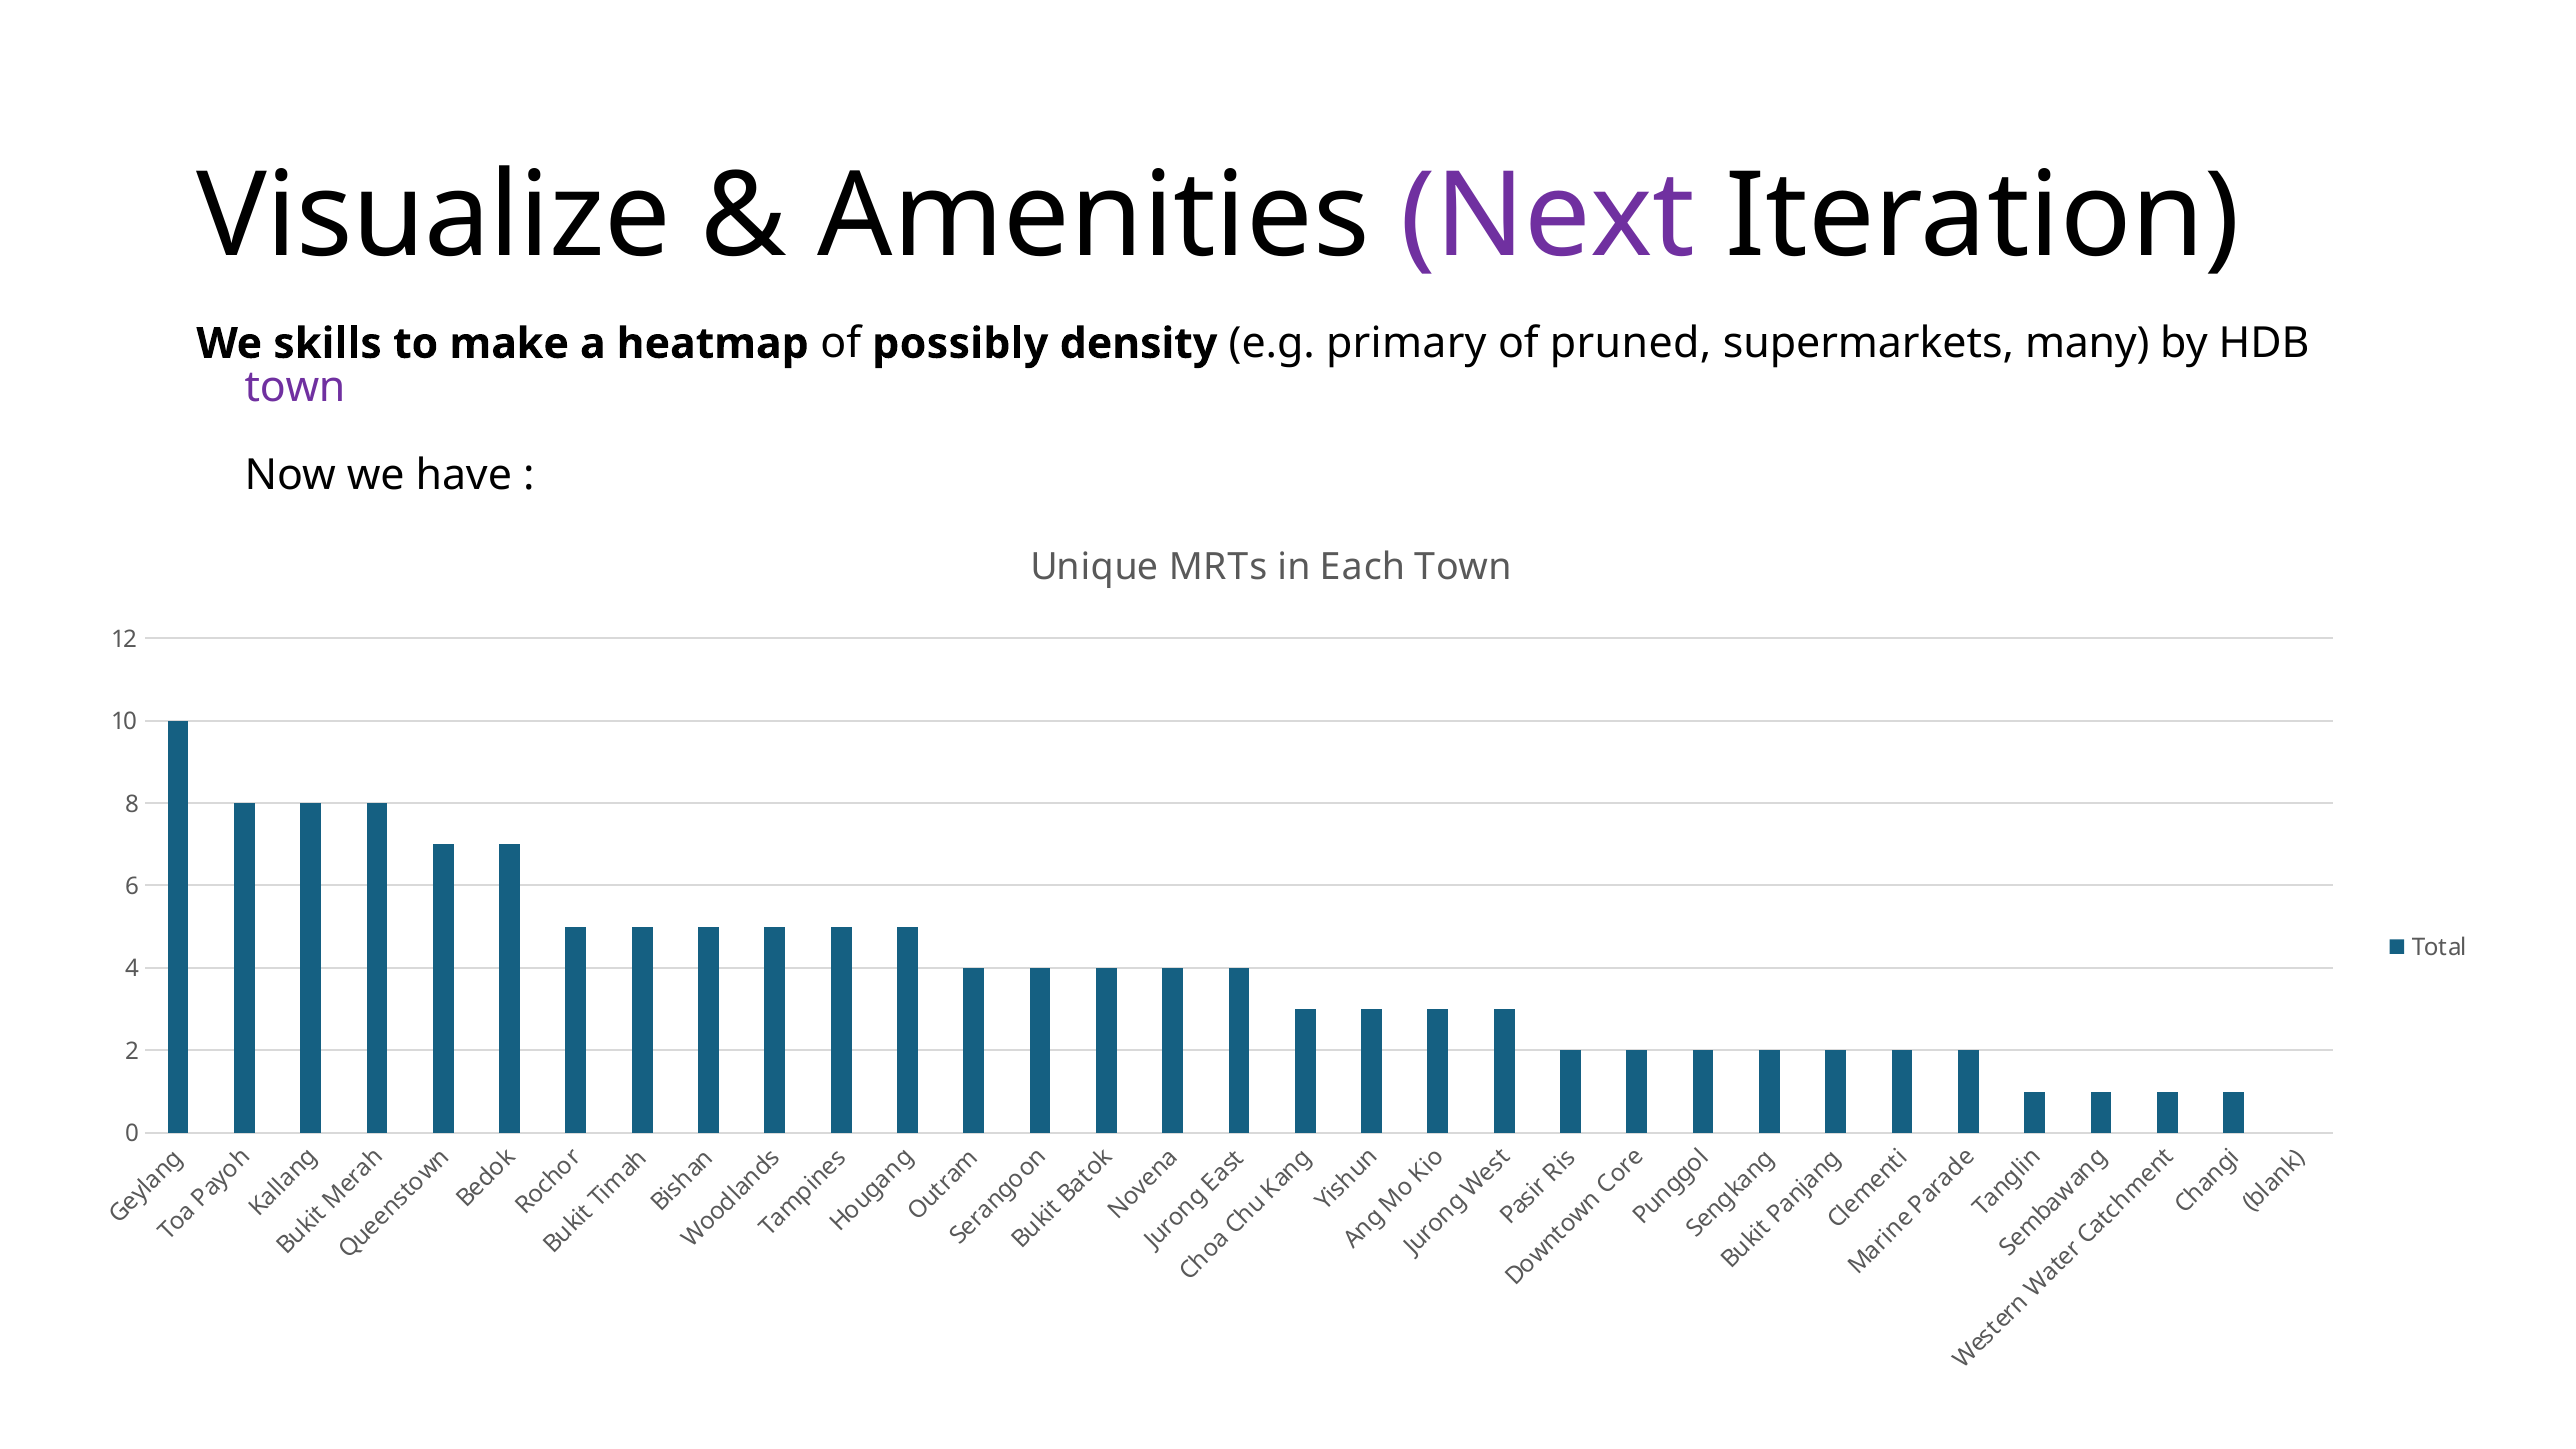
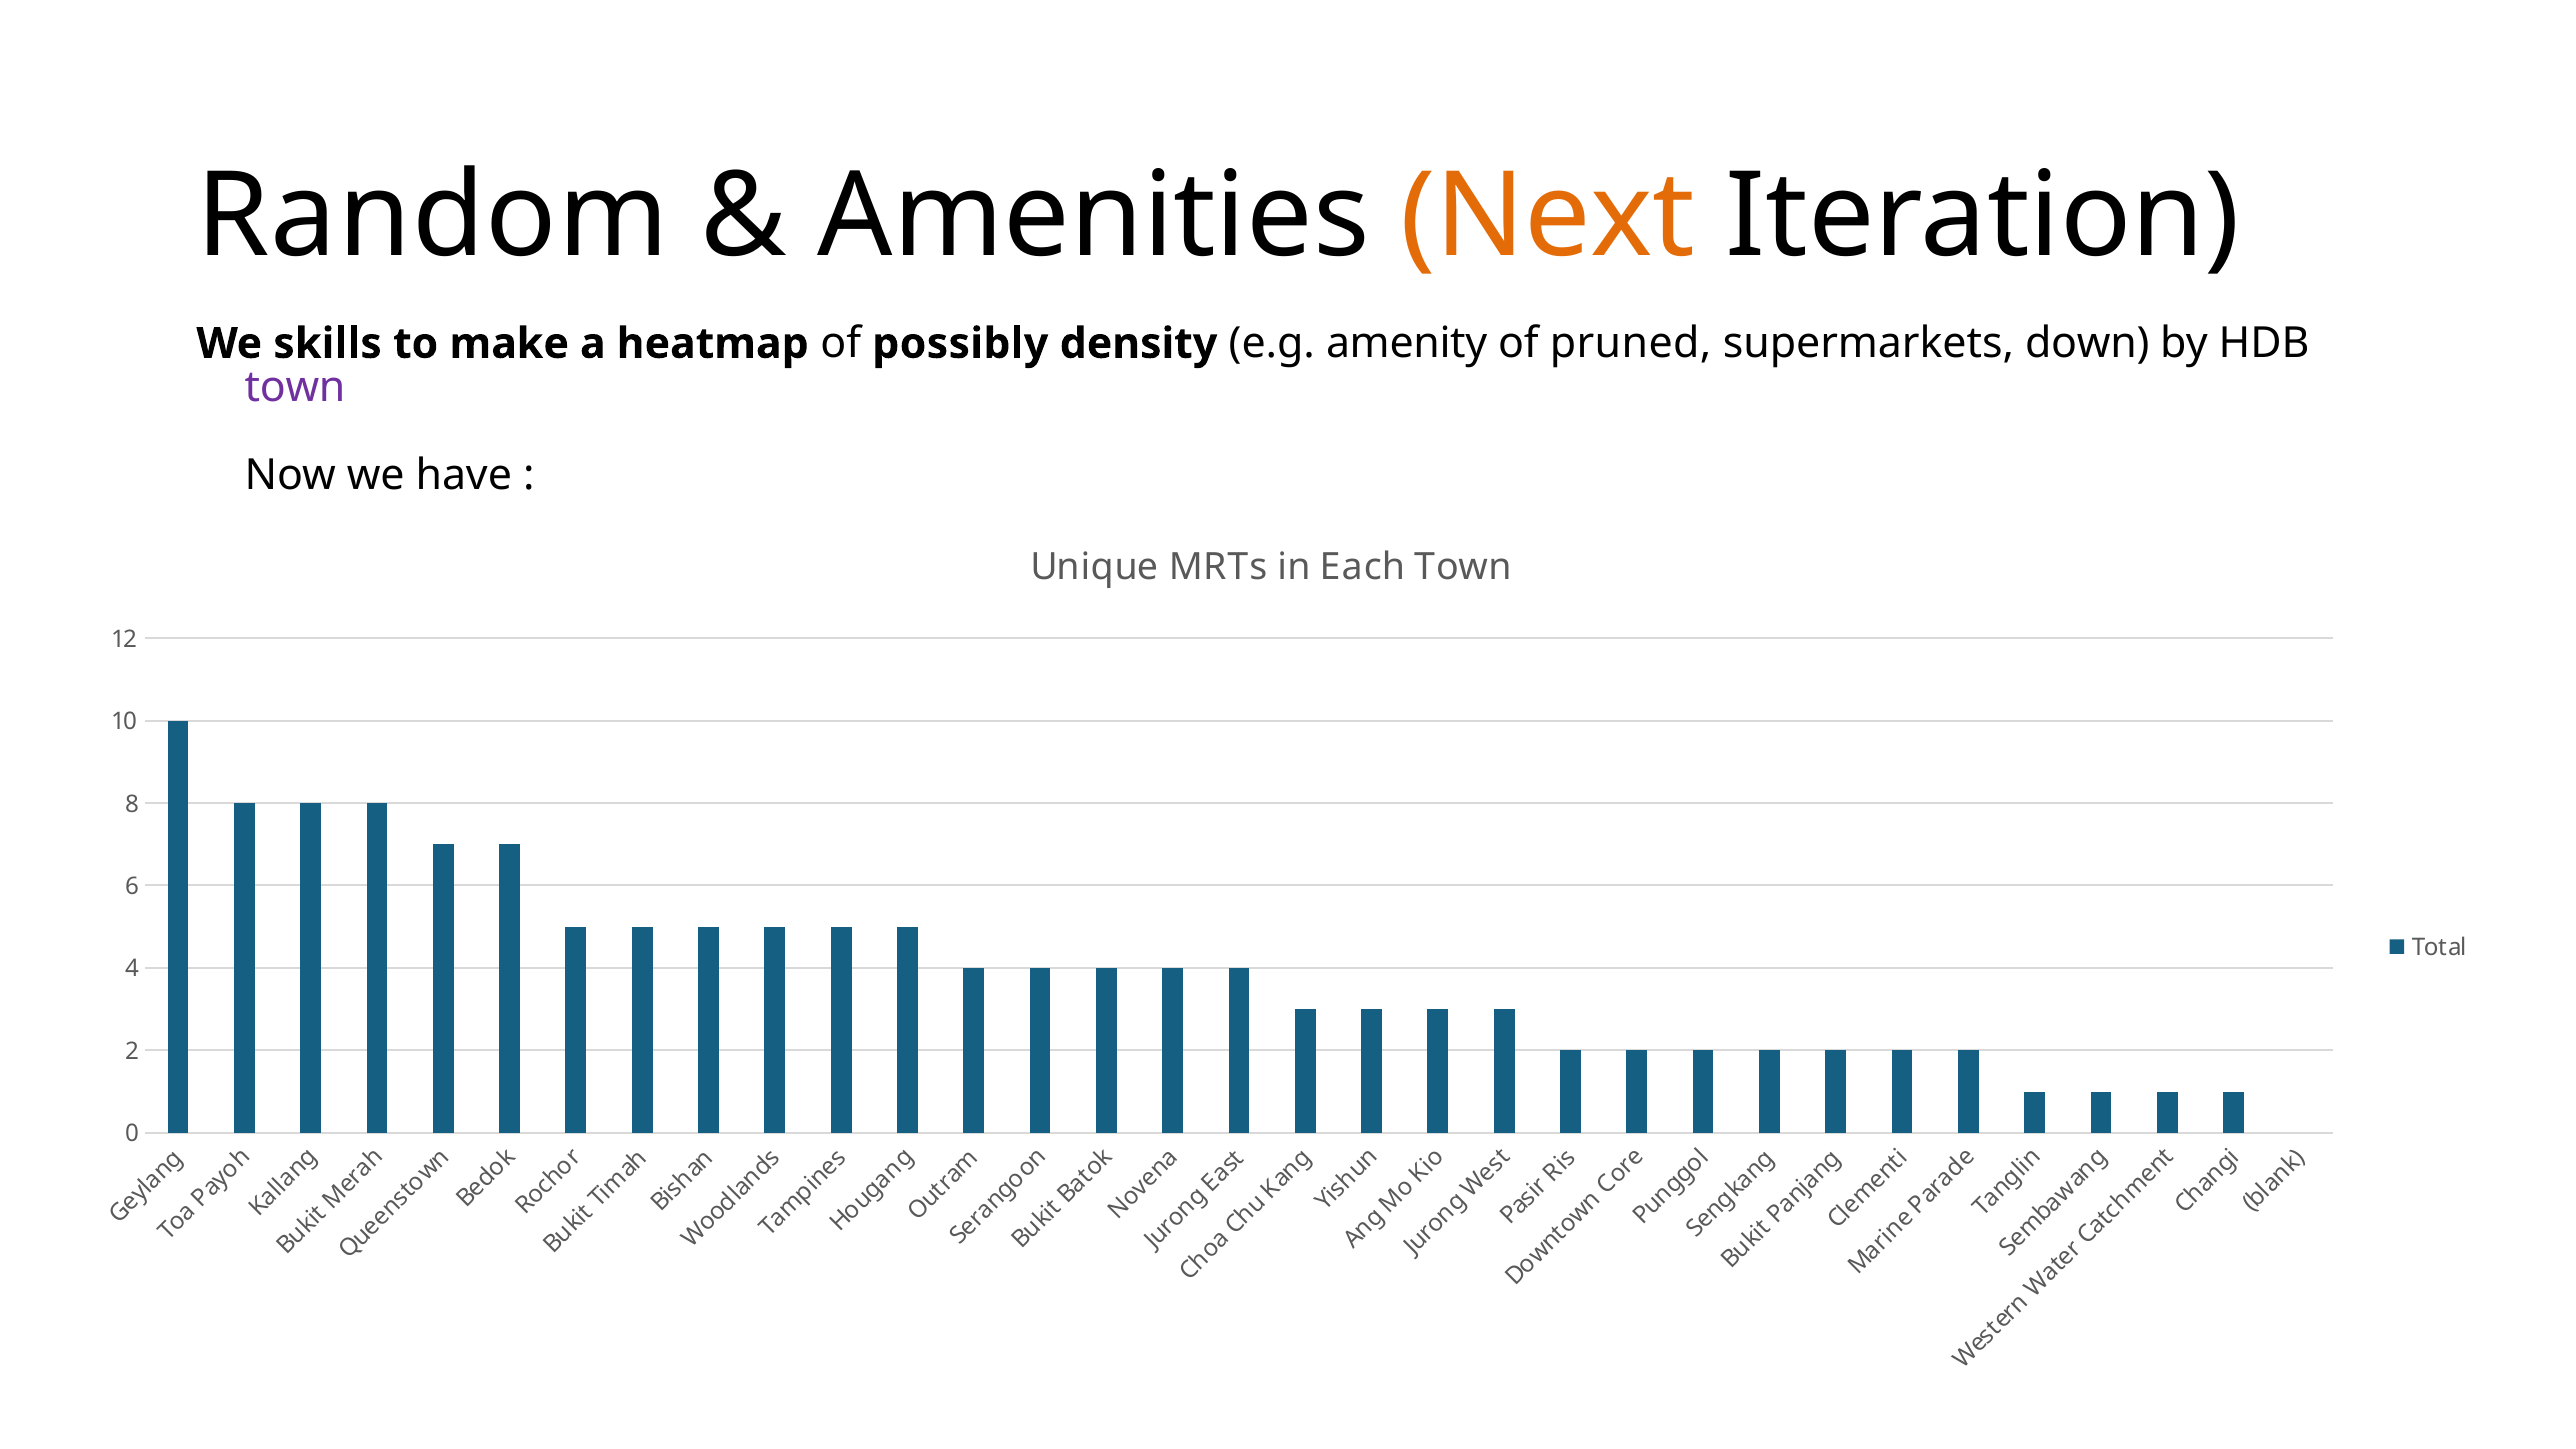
Visualize: Visualize -> Random (433, 216)
Next colour: purple -> orange (1548, 216)
primary: primary -> amenity (1407, 344)
many: many -> down (2087, 344)
